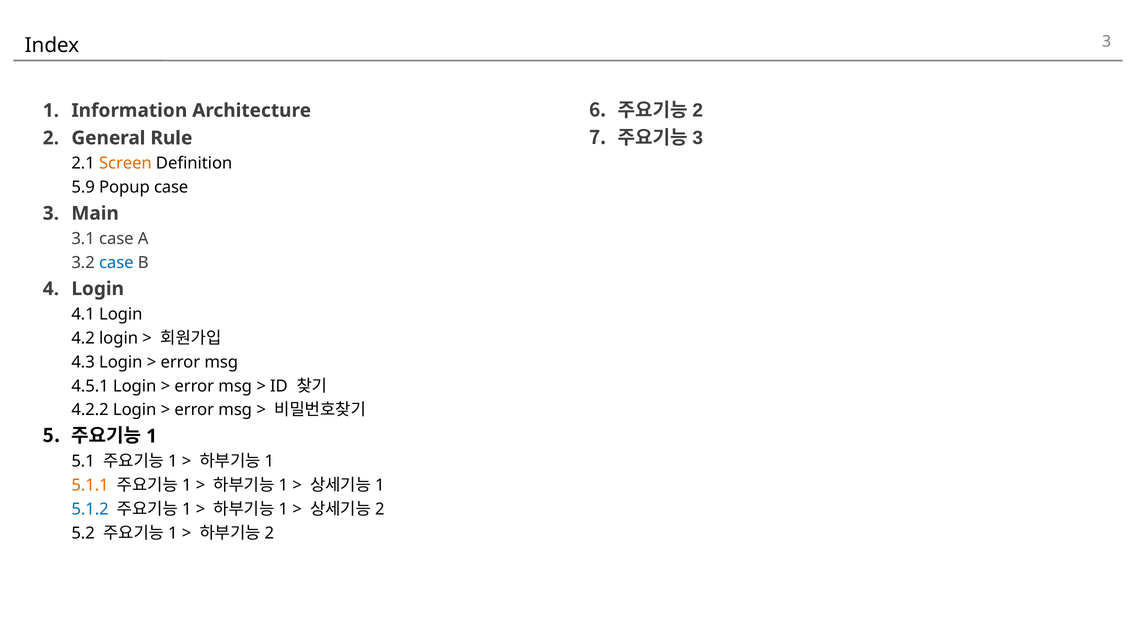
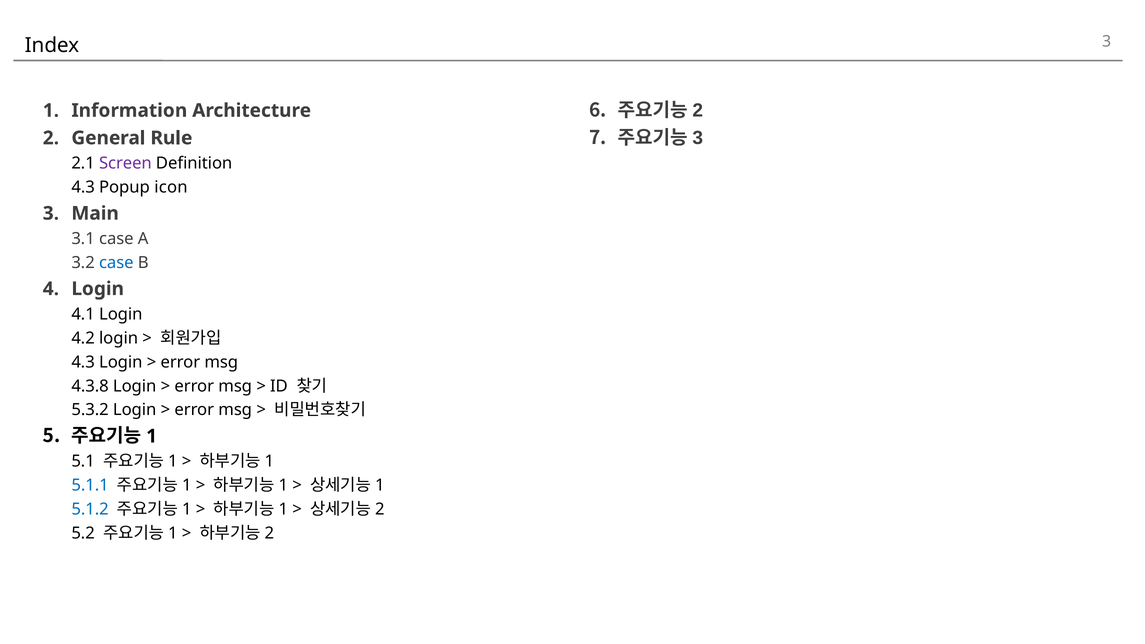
Screen colour: orange -> purple (125, 163)
5.9: 5.9 -> 4.3 (83, 187)
Popup case: case -> icon (171, 187)
4.5.1: 4.5.1 -> 4.3.8 (90, 386)
4.2.2: 4.2.2 -> 5.3.2 (90, 410)
5.1.1 colour: orange -> blue (90, 485)
